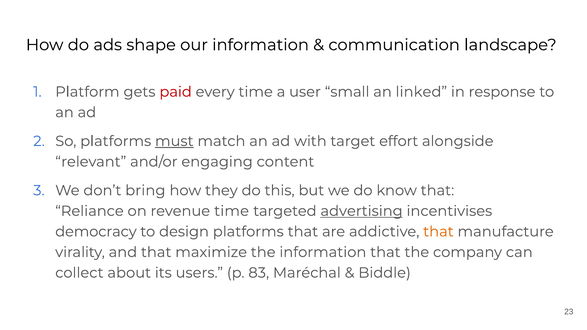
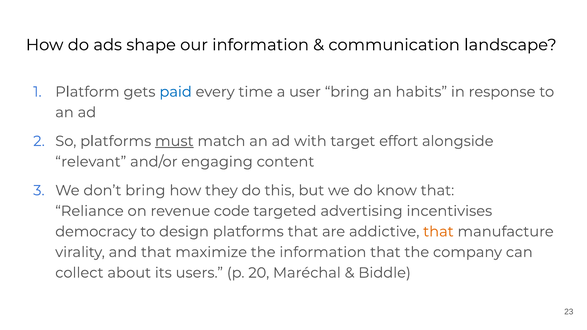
paid colour: red -> blue (176, 92)
user small: small -> bring (347, 92)
linked: linked -> habits (421, 92)
revenue time: time -> code (232, 211)
advertising underline: present -> none (362, 211)
83: 83 -> 20 (259, 273)
